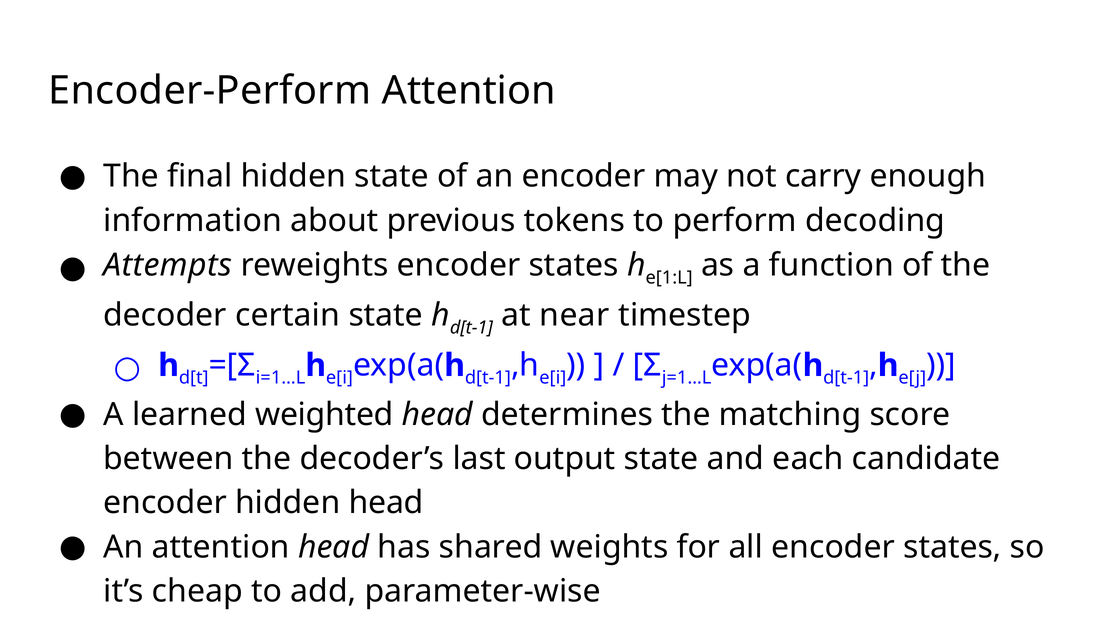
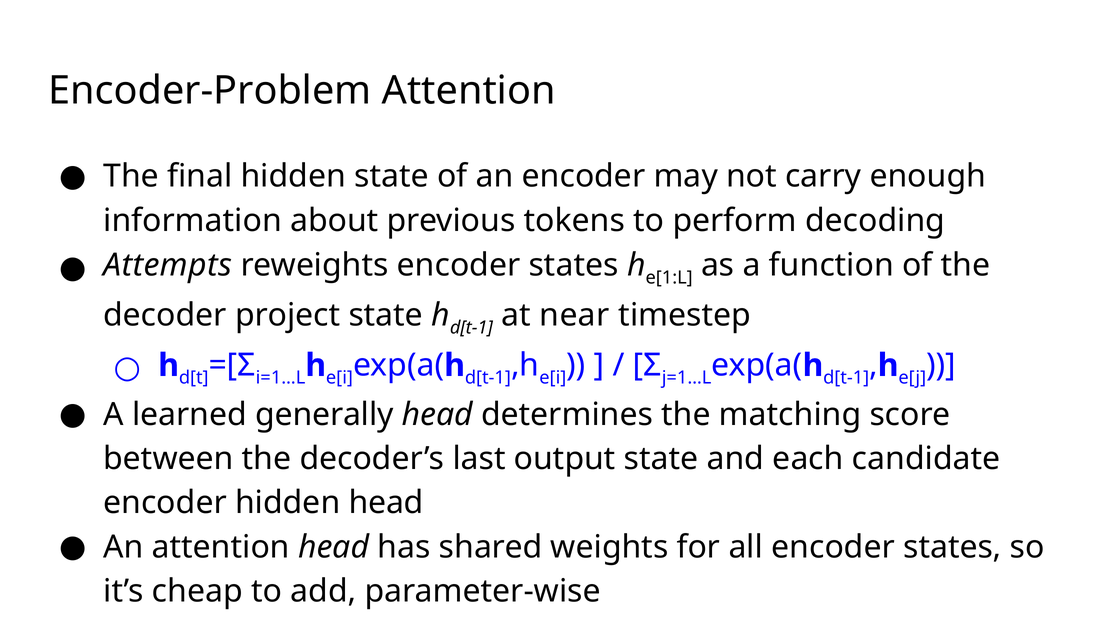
Encoder-Perform: Encoder-Perform -> Encoder-Problem (210, 91)
certain: certain -> project (288, 316)
weighted: weighted -> generally (324, 415)
